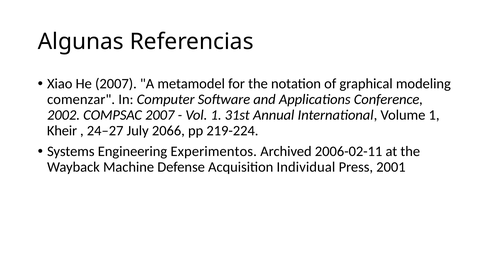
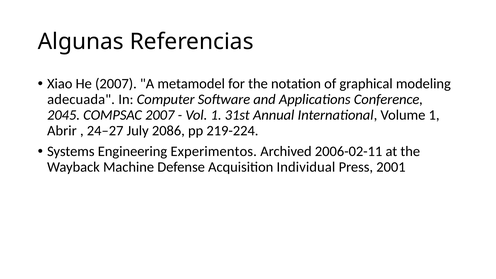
comenzar: comenzar -> adecuada (81, 99)
2002: 2002 -> 2045 (64, 115)
Kheir: Kheir -> Abrir (62, 131)
2066: 2066 -> 2086 (168, 131)
